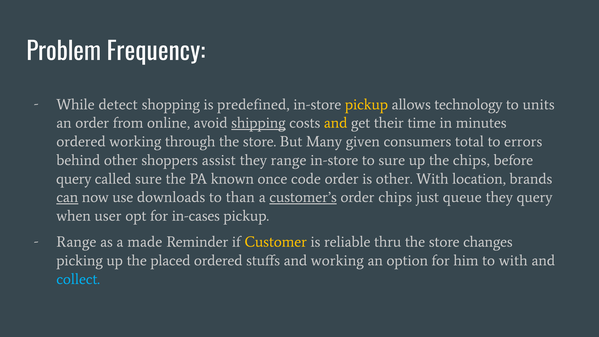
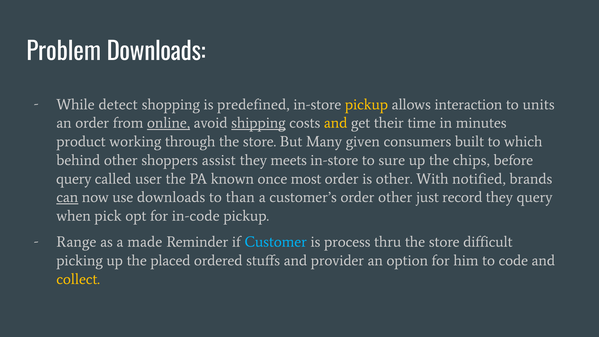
Problem Frequency: Frequency -> Downloads (156, 52)
technology: technology -> interaction (468, 104)
online underline: none -> present (169, 123)
ordered: ordered -> product (81, 142)
total: total -> built (469, 142)
errors: errors -> which (523, 142)
they range: range -> meets (289, 160)
called sure: sure -> user (148, 179)
code: code -> most (306, 179)
location: location -> notified (479, 179)
customer’s underline: present -> none (303, 197)
order chips: chips -> other (395, 197)
queue: queue -> record (462, 197)
user: user -> pick (108, 216)
in-cases: in-cases -> in-code (196, 216)
Customer colour: yellow -> light blue (276, 242)
reliable: reliable -> process (347, 242)
changes: changes -> difficult (488, 242)
and working: working -> provider (337, 261)
to with: with -> code (513, 261)
collect colour: light blue -> yellow (78, 279)
